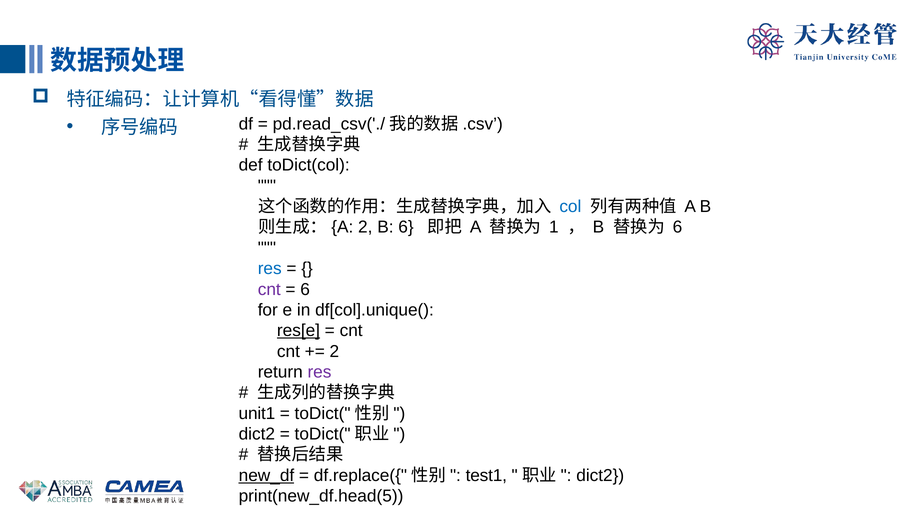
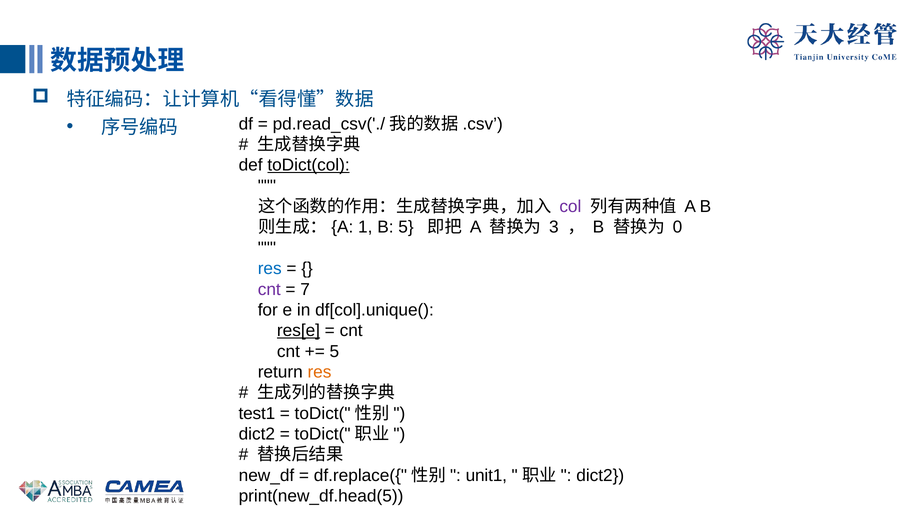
toDict(col underline: none -> present (309, 165)
col colour: blue -> purple (570, 207)
2: 2 -> 1 (365, 227)
B 6: 6 -> 5 (406, 227)
1: 1 -> 3 (554, 227)
6: 6 -> 0 (678, 227)
6: 6 -> 7 (305, 290)
2: 2 -> 5 (334, 352)
res colour: purple -> orange (319, 372)
unit1: unit1 -> test1 (257, 414)
new_df underline: present -> none (266, 476)
test1: test1 -> unit1 (486, 476)
